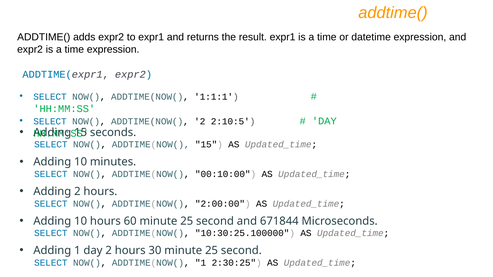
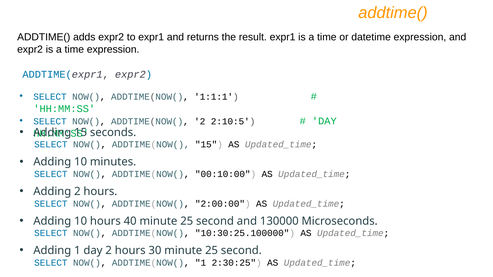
60: 60 -> 40 (130, 221)
671844: 671844 -> 130000 (279, 221)
